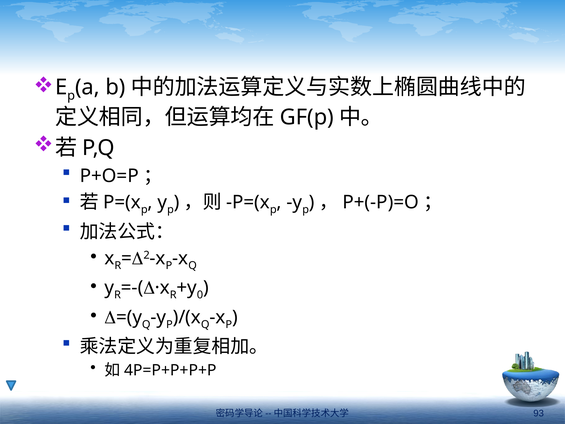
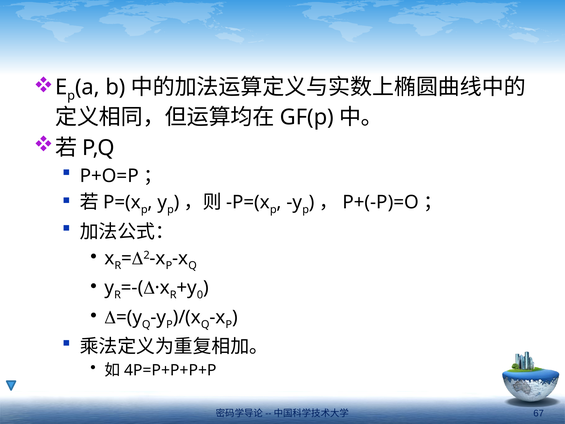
93: 93 -> 67 (539, 413)
